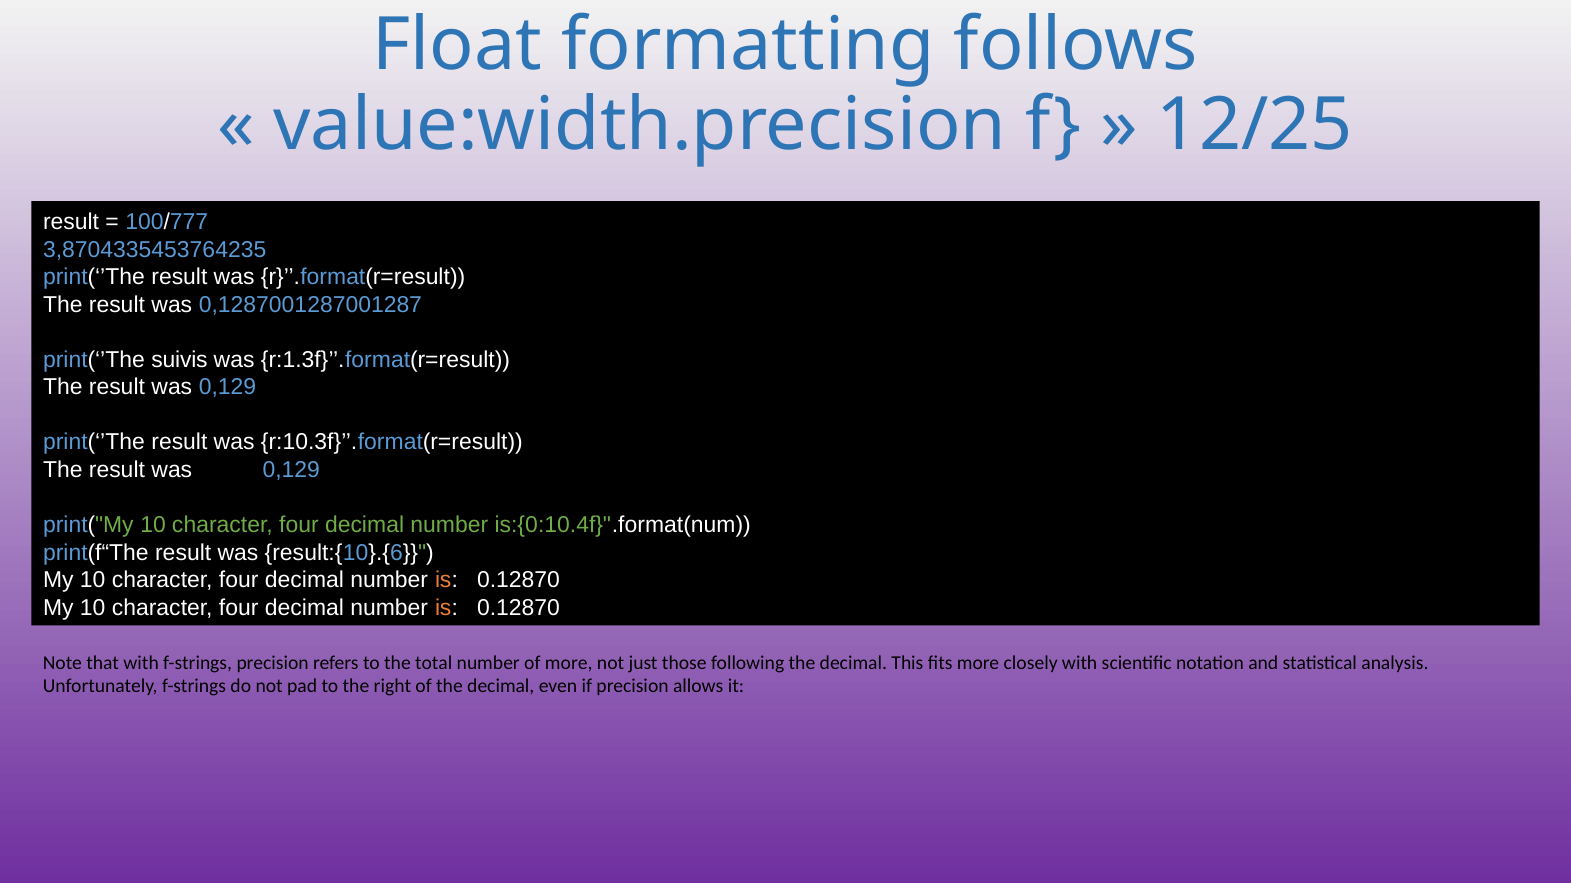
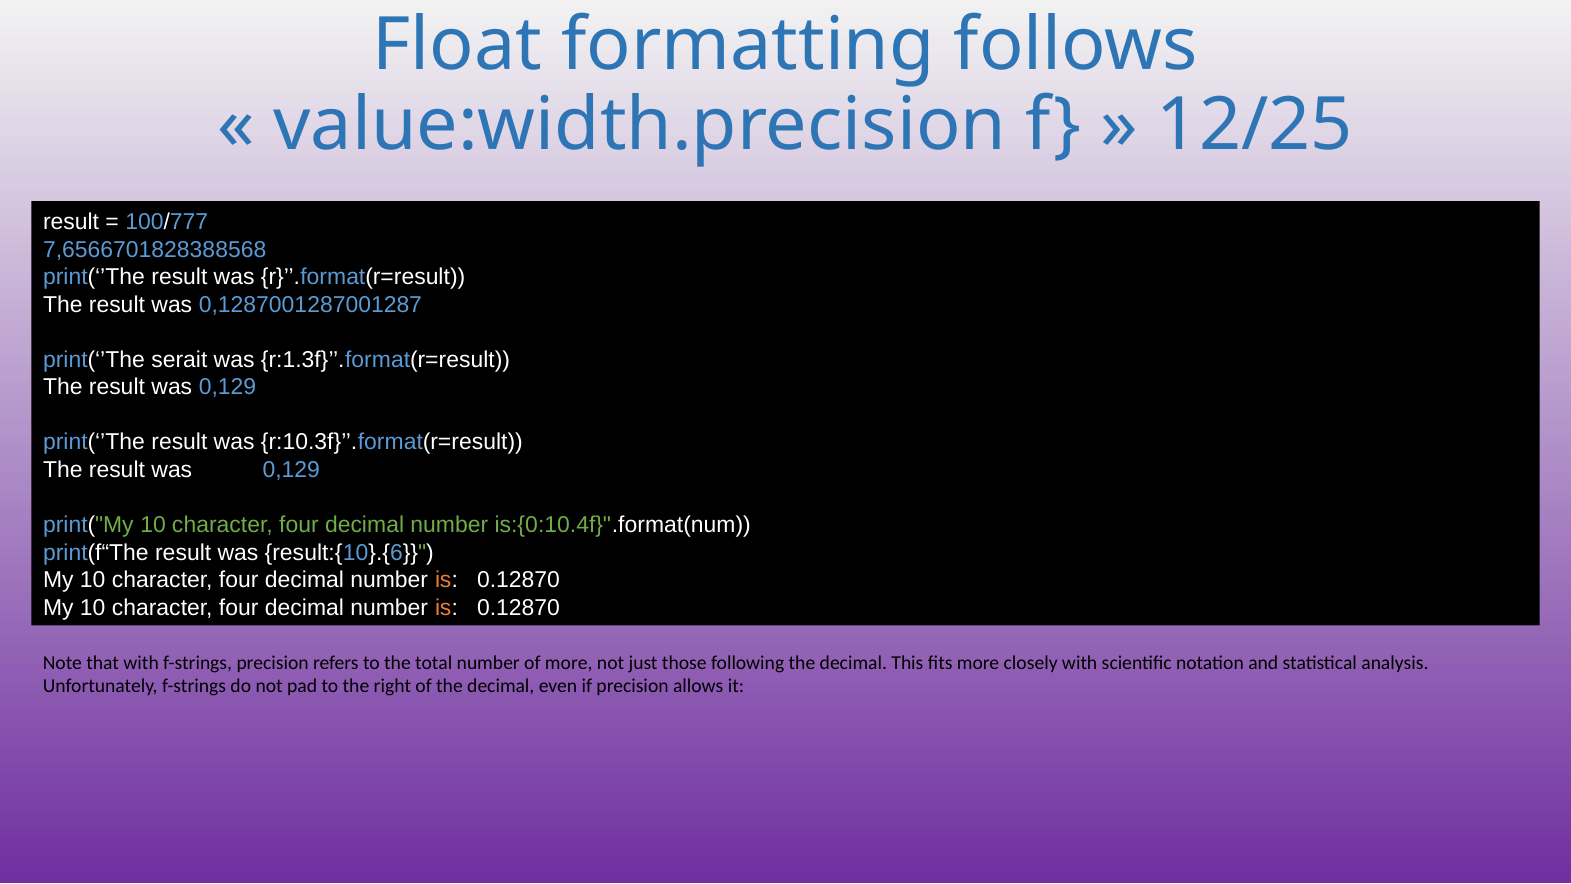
3,8704335453764235: 3,8704335453764235 -> 7,6566701828388568 (155, 250)
suivis: suivis -> serait (179, 360)
